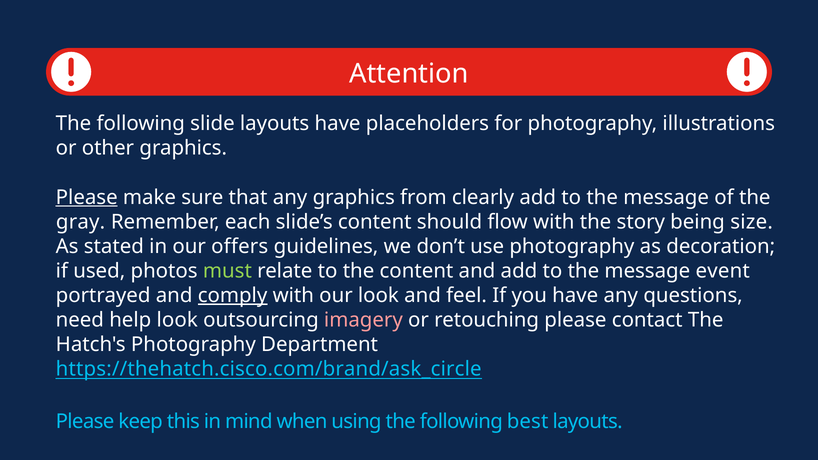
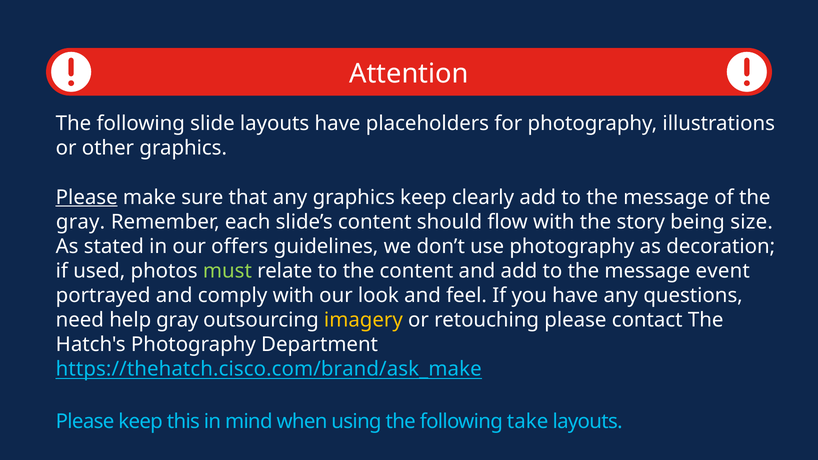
graphics from: from -> keep (423, 197)
comply underline: present -> none (233, 296)
help look: look -> gray (177, 320)
imagery colour: pink -> yellow (363, 320)
https://thehatch.cisco.com/brand/ask_circle: https://thehatch.cisco.com/brand/ask_circle -> https://thehatch.cisco.com/brand/ask_make (269, 369)
best: best -> take (528, 422)
